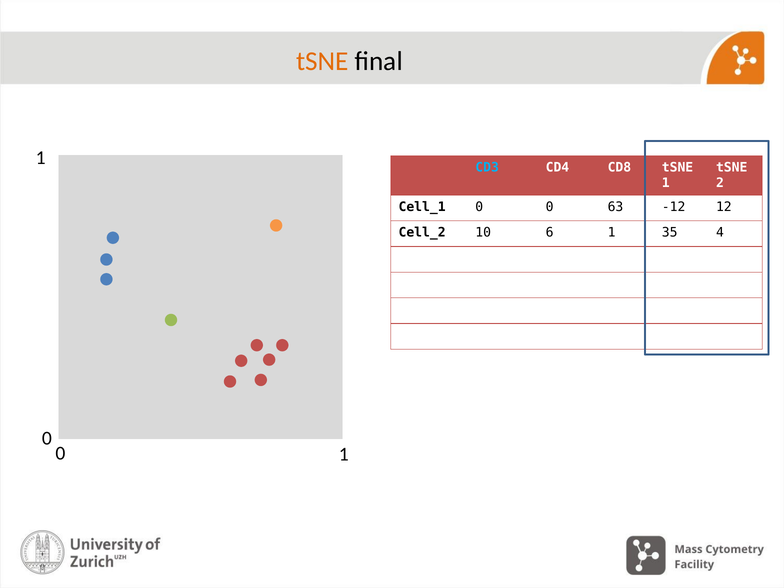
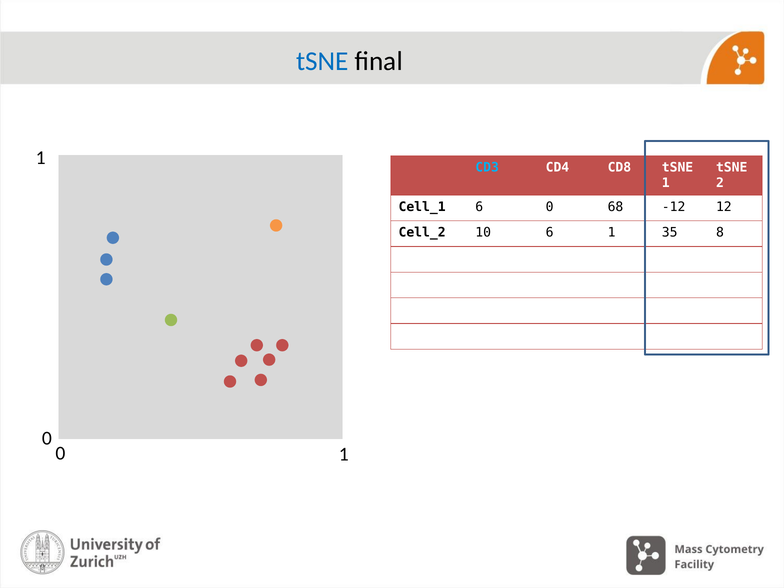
tSNE colour: orange -> blue (323, 61)
0: 0 -> 6 (479, 207)
63: 63 -> 68 (615, 207)
4: 4 -> 8 (720, 232)
